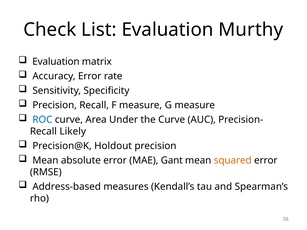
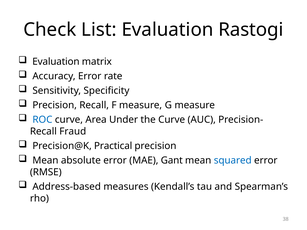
Murthy: Murthy -> Rastogi (251, 30)
Likely: Likely -> Fraud (73, 132)
Holdout: Holdout -> Practical (113, 146)
squared colour: orange -> blue (233, 161)
